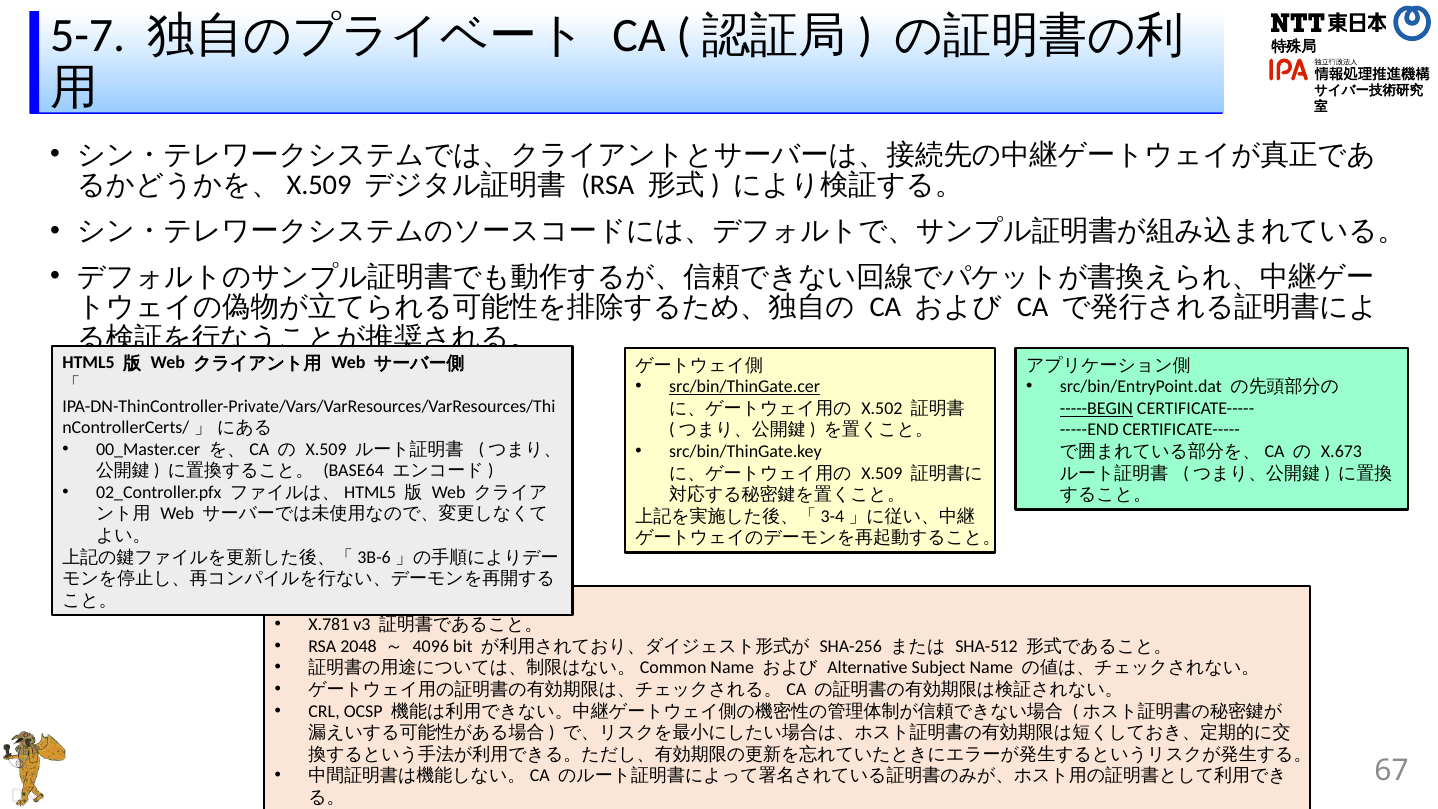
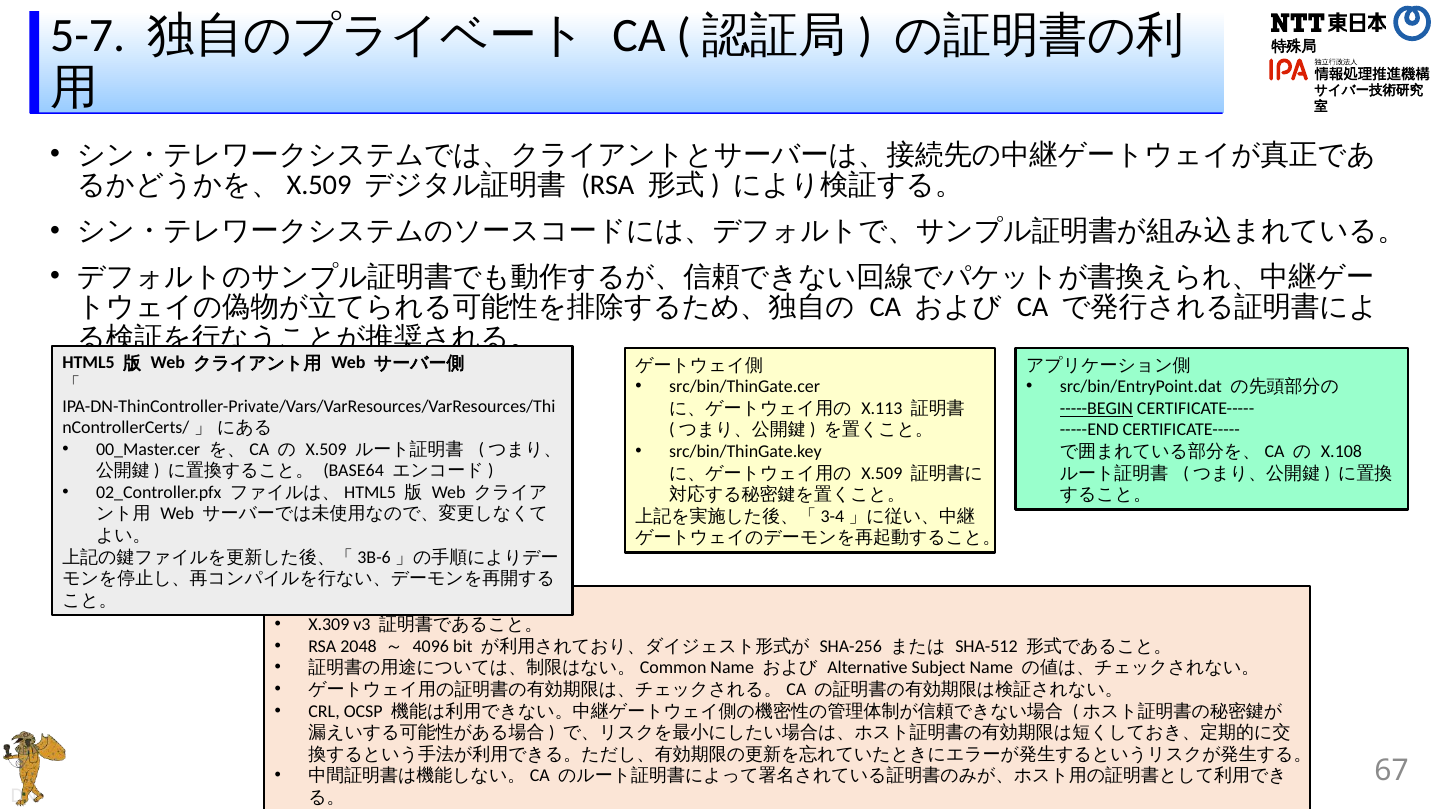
src/bin/ThinGate.cer underline: present -> none (745, 387)
X.502: X.502 -> X.113 (882, 408)
X.673: X.673 -> X.108 (1341, 451)
X.781: X.781 -> X.309 (329, 625)
